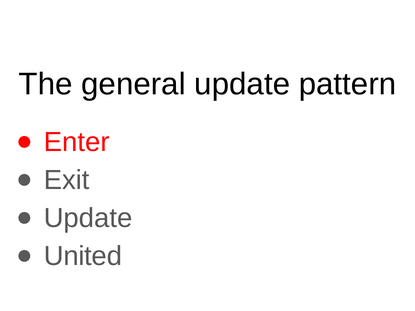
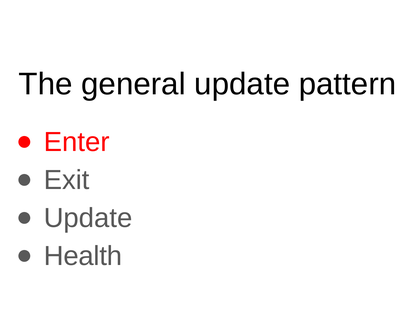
United: United -> Health (83, 256)
